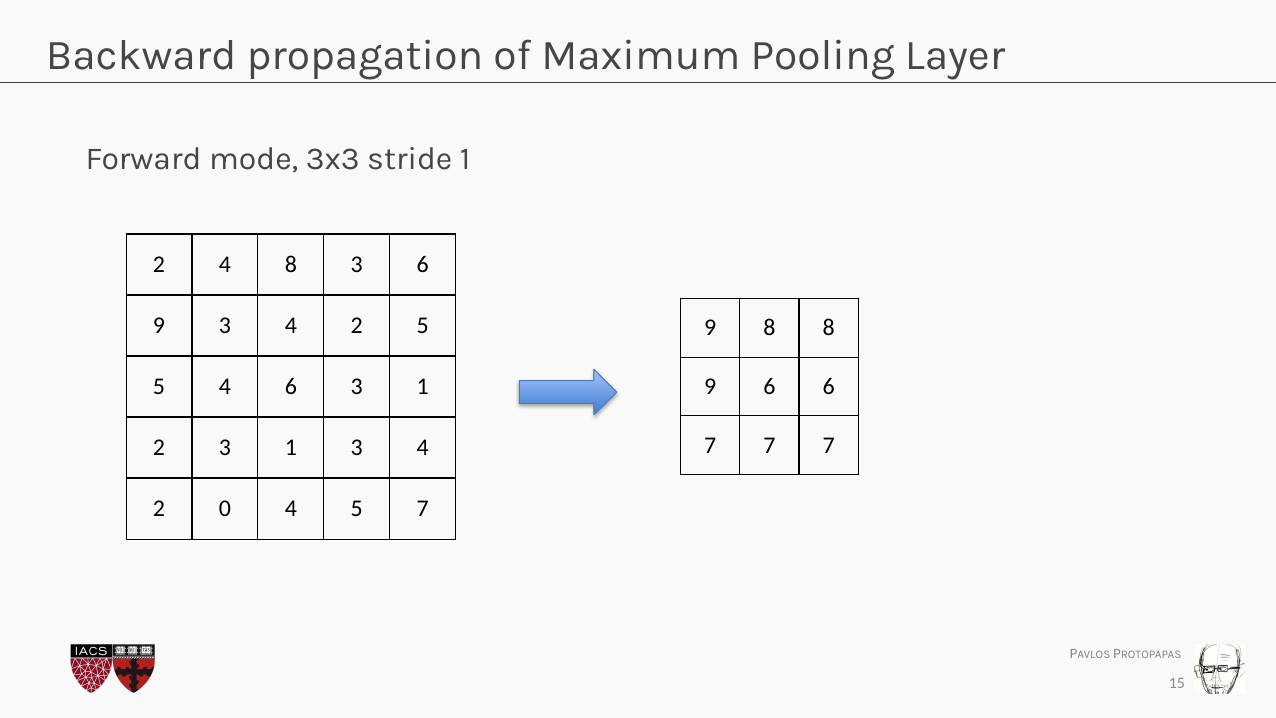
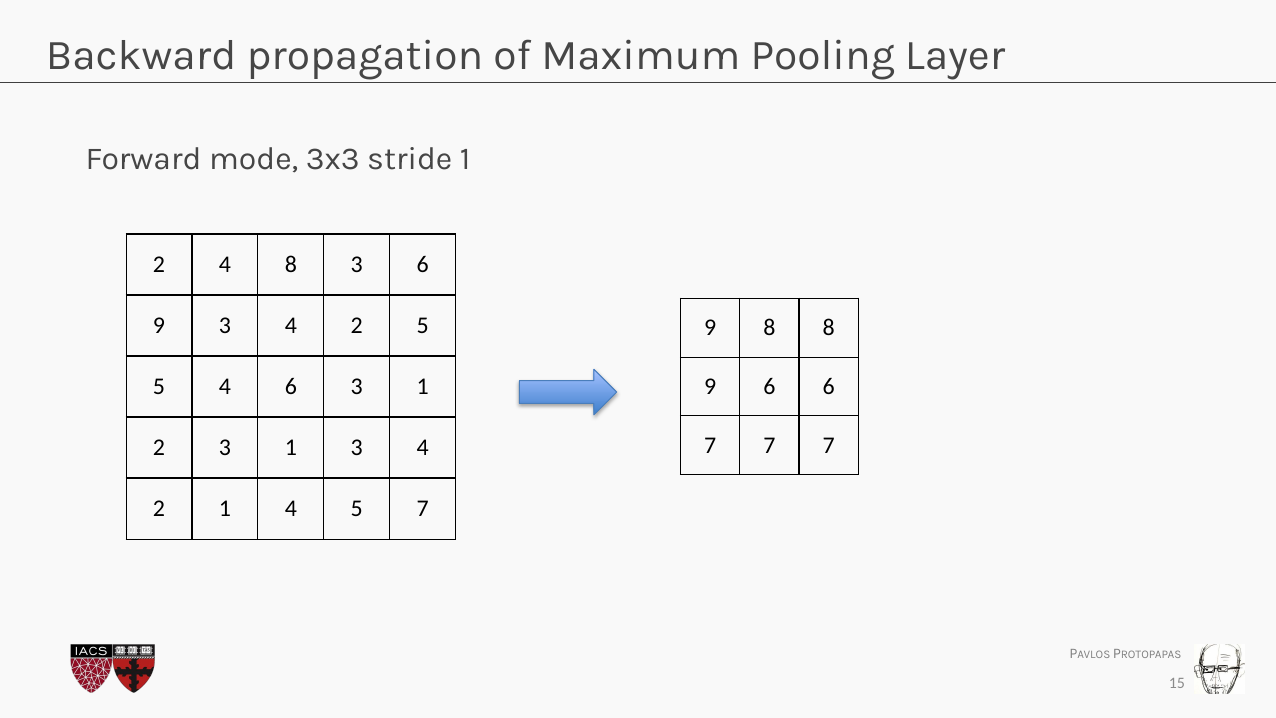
2 0: 0 -> 1 (225, 509)
